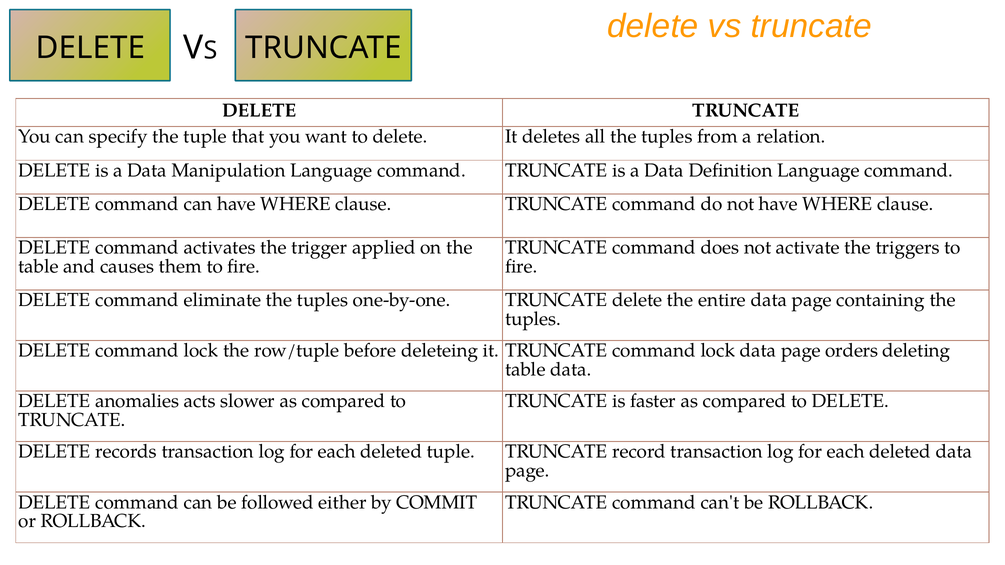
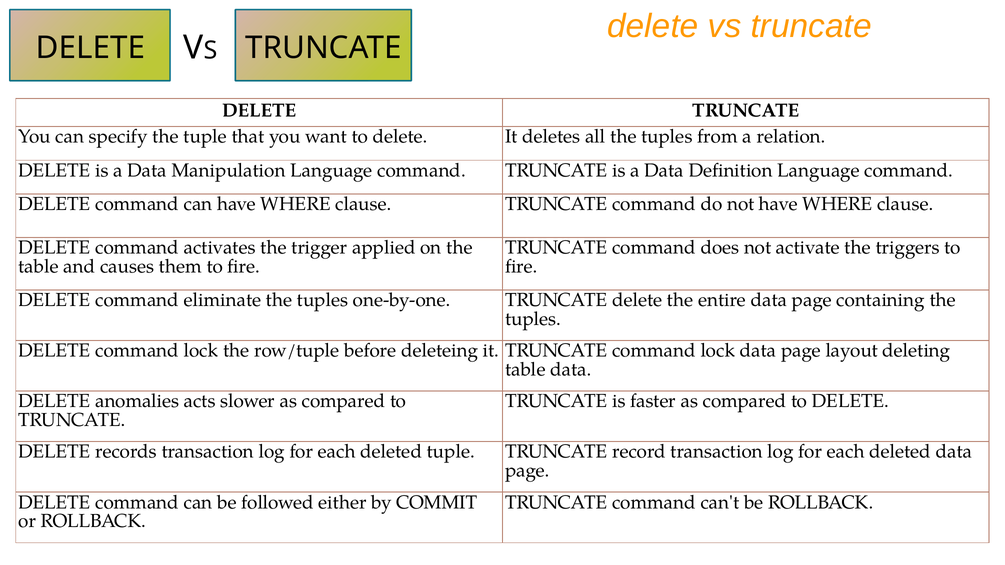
orders: orders -> layout (852, 351)
